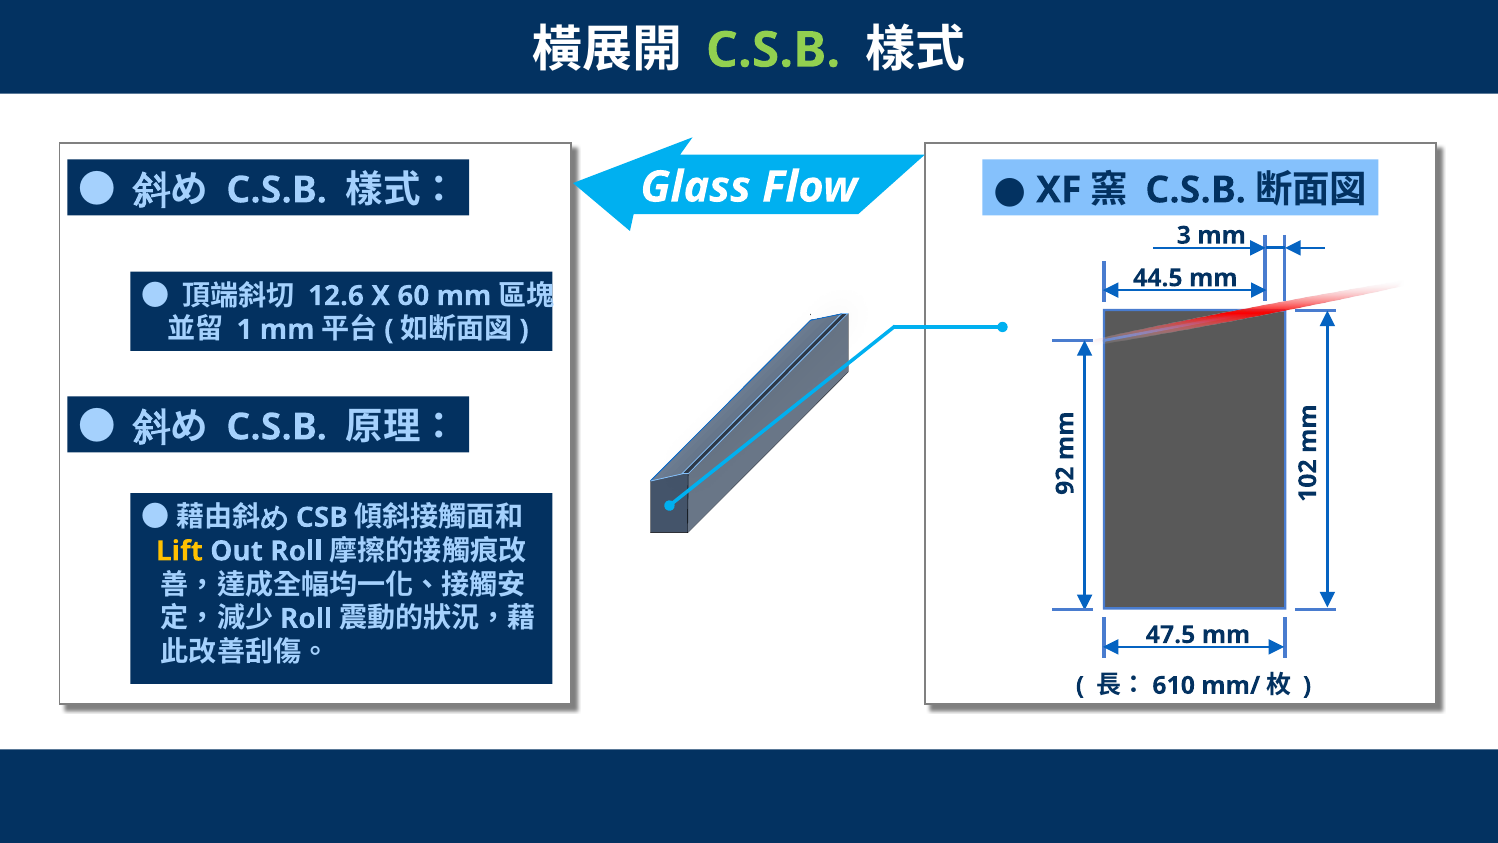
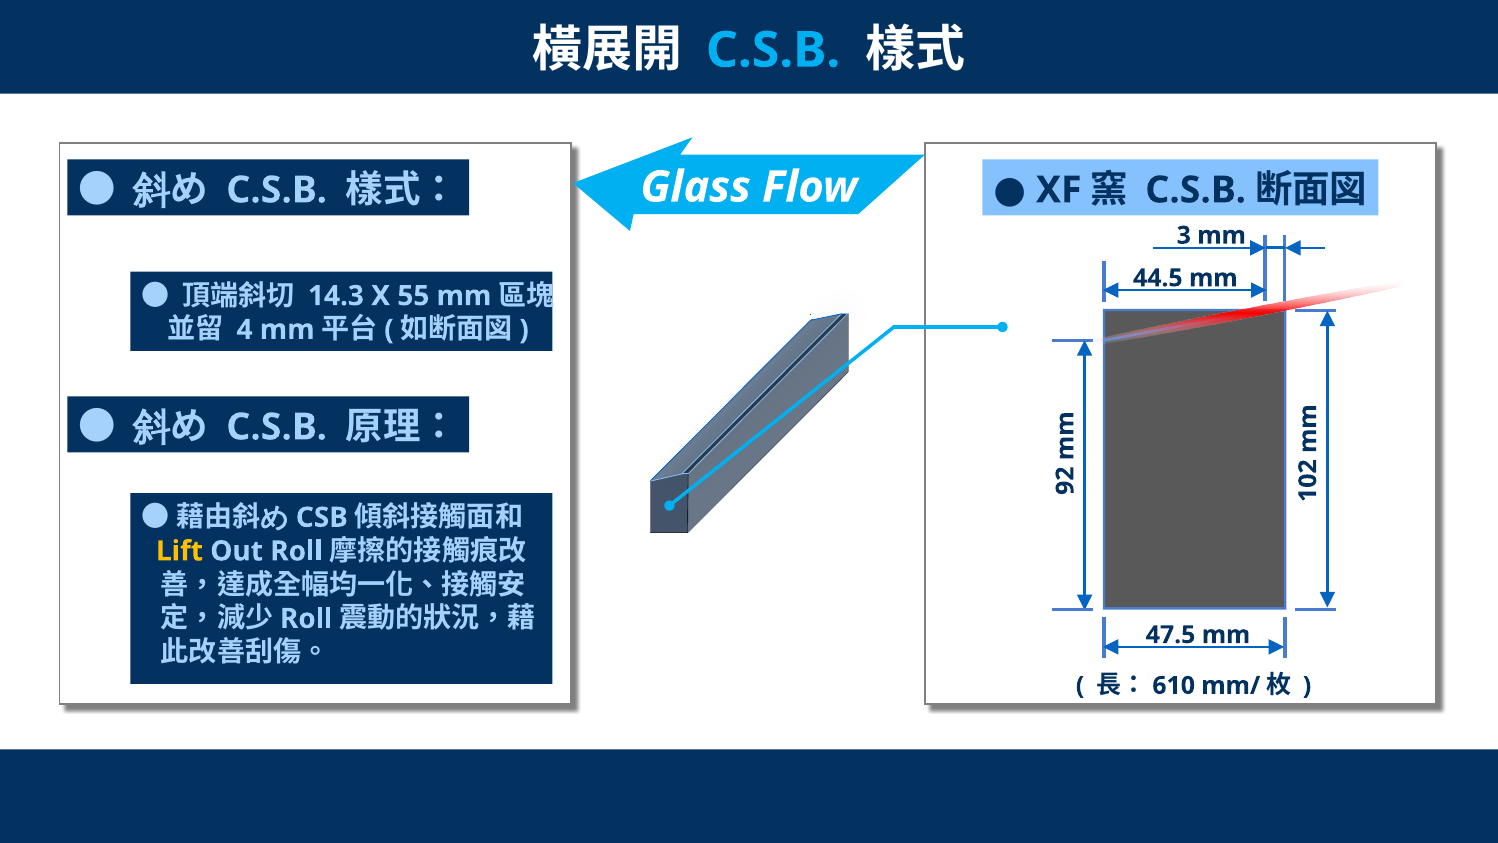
C.S.B colour: light green -> light blue (773, 50)
12.6: 12.6 -> 14.3 (336, 296)
60: 60 -> 55 (413, 296)
1: 1 -> 4 (244, 329)
